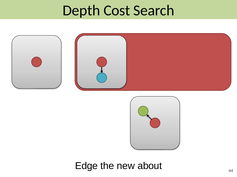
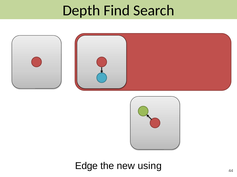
Cost: Cost -> Find (117, 11)
about: about -> using (150, 166)
